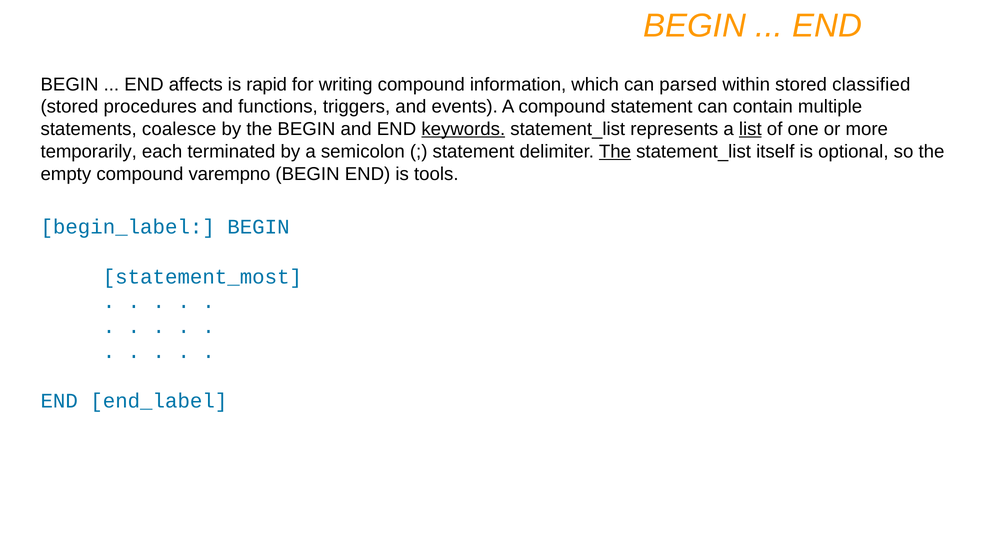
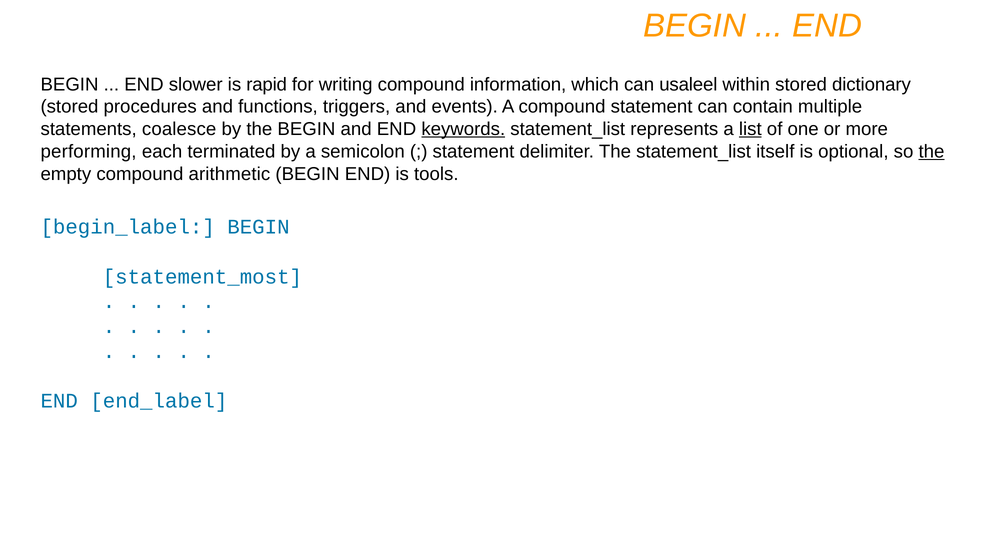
affects: affects -> slower (196, 84)
parsed: parsed -> usaleel (688, 84)
classified: classified -> dictionary (871, 84)
temporarily: temporarily -> performing (89, 152)
The underline: present -> none (615, 152)
the underline: none -> present (931, 152)
varempno: varempno -> arithmetic (229, 174)
